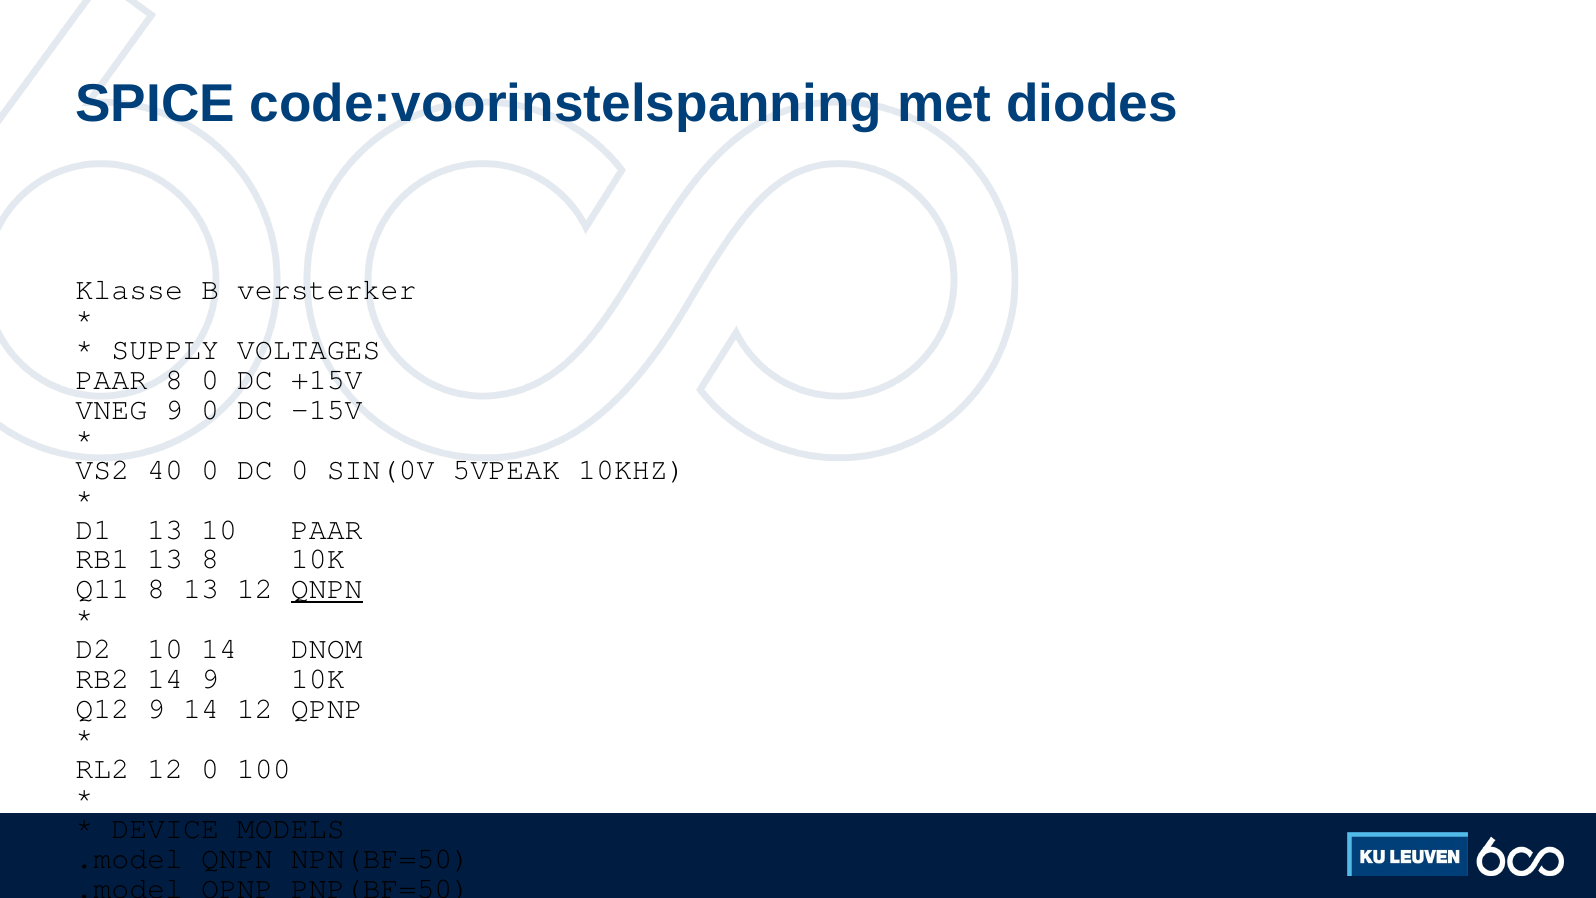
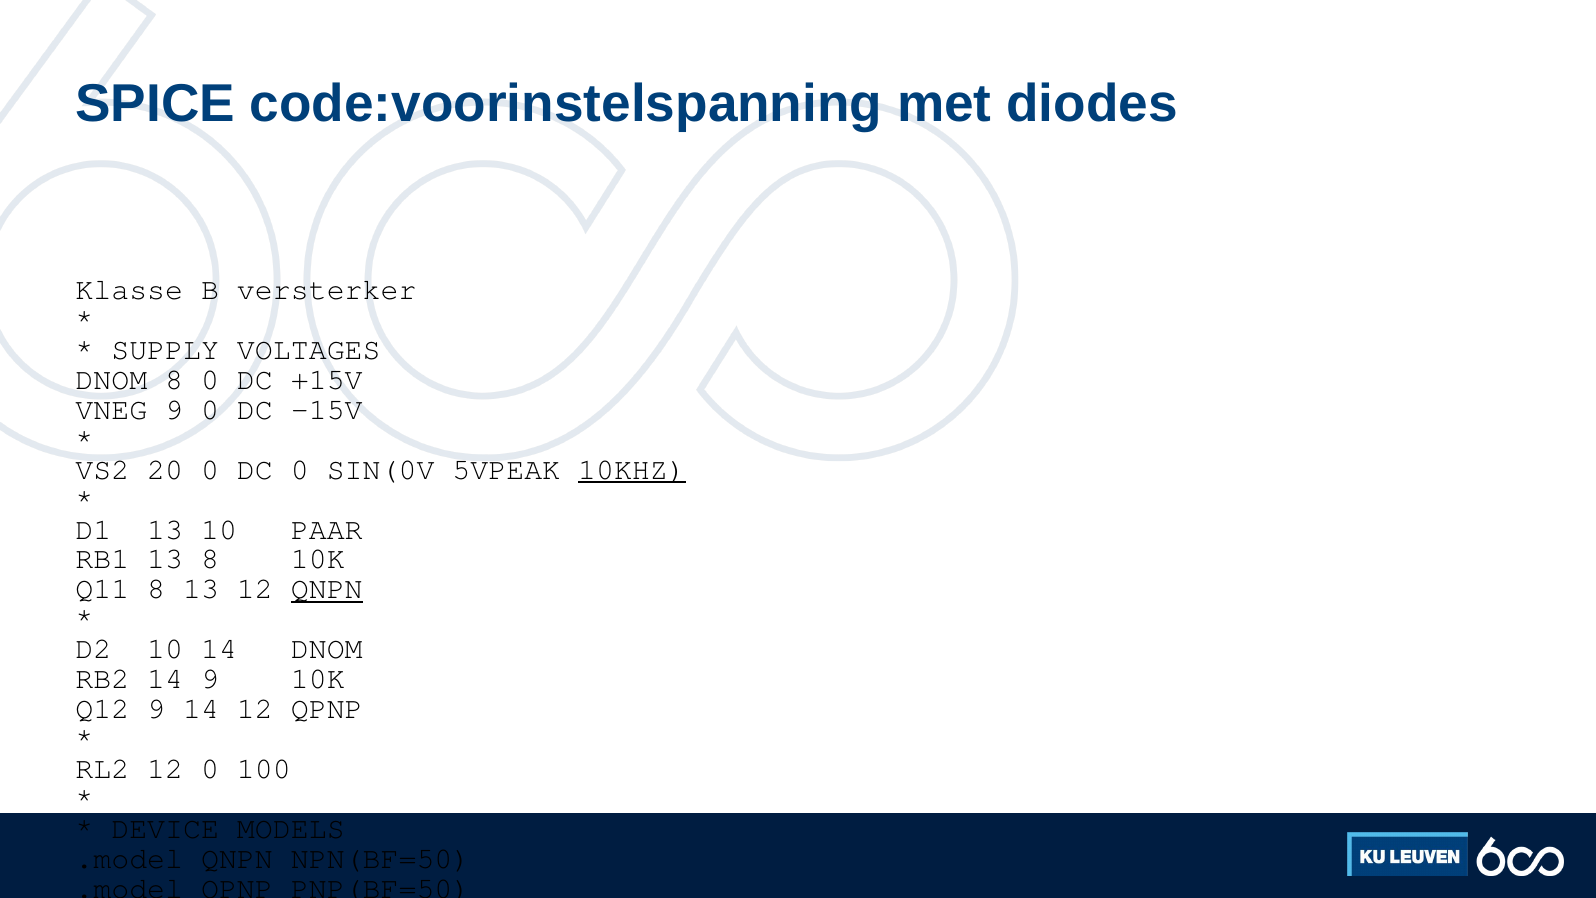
PAAR: PAAR -> DNOM (111, 379)
40: 40 -> 20 (165, 469)
10KHZ underline: none -> present (632, 469)
